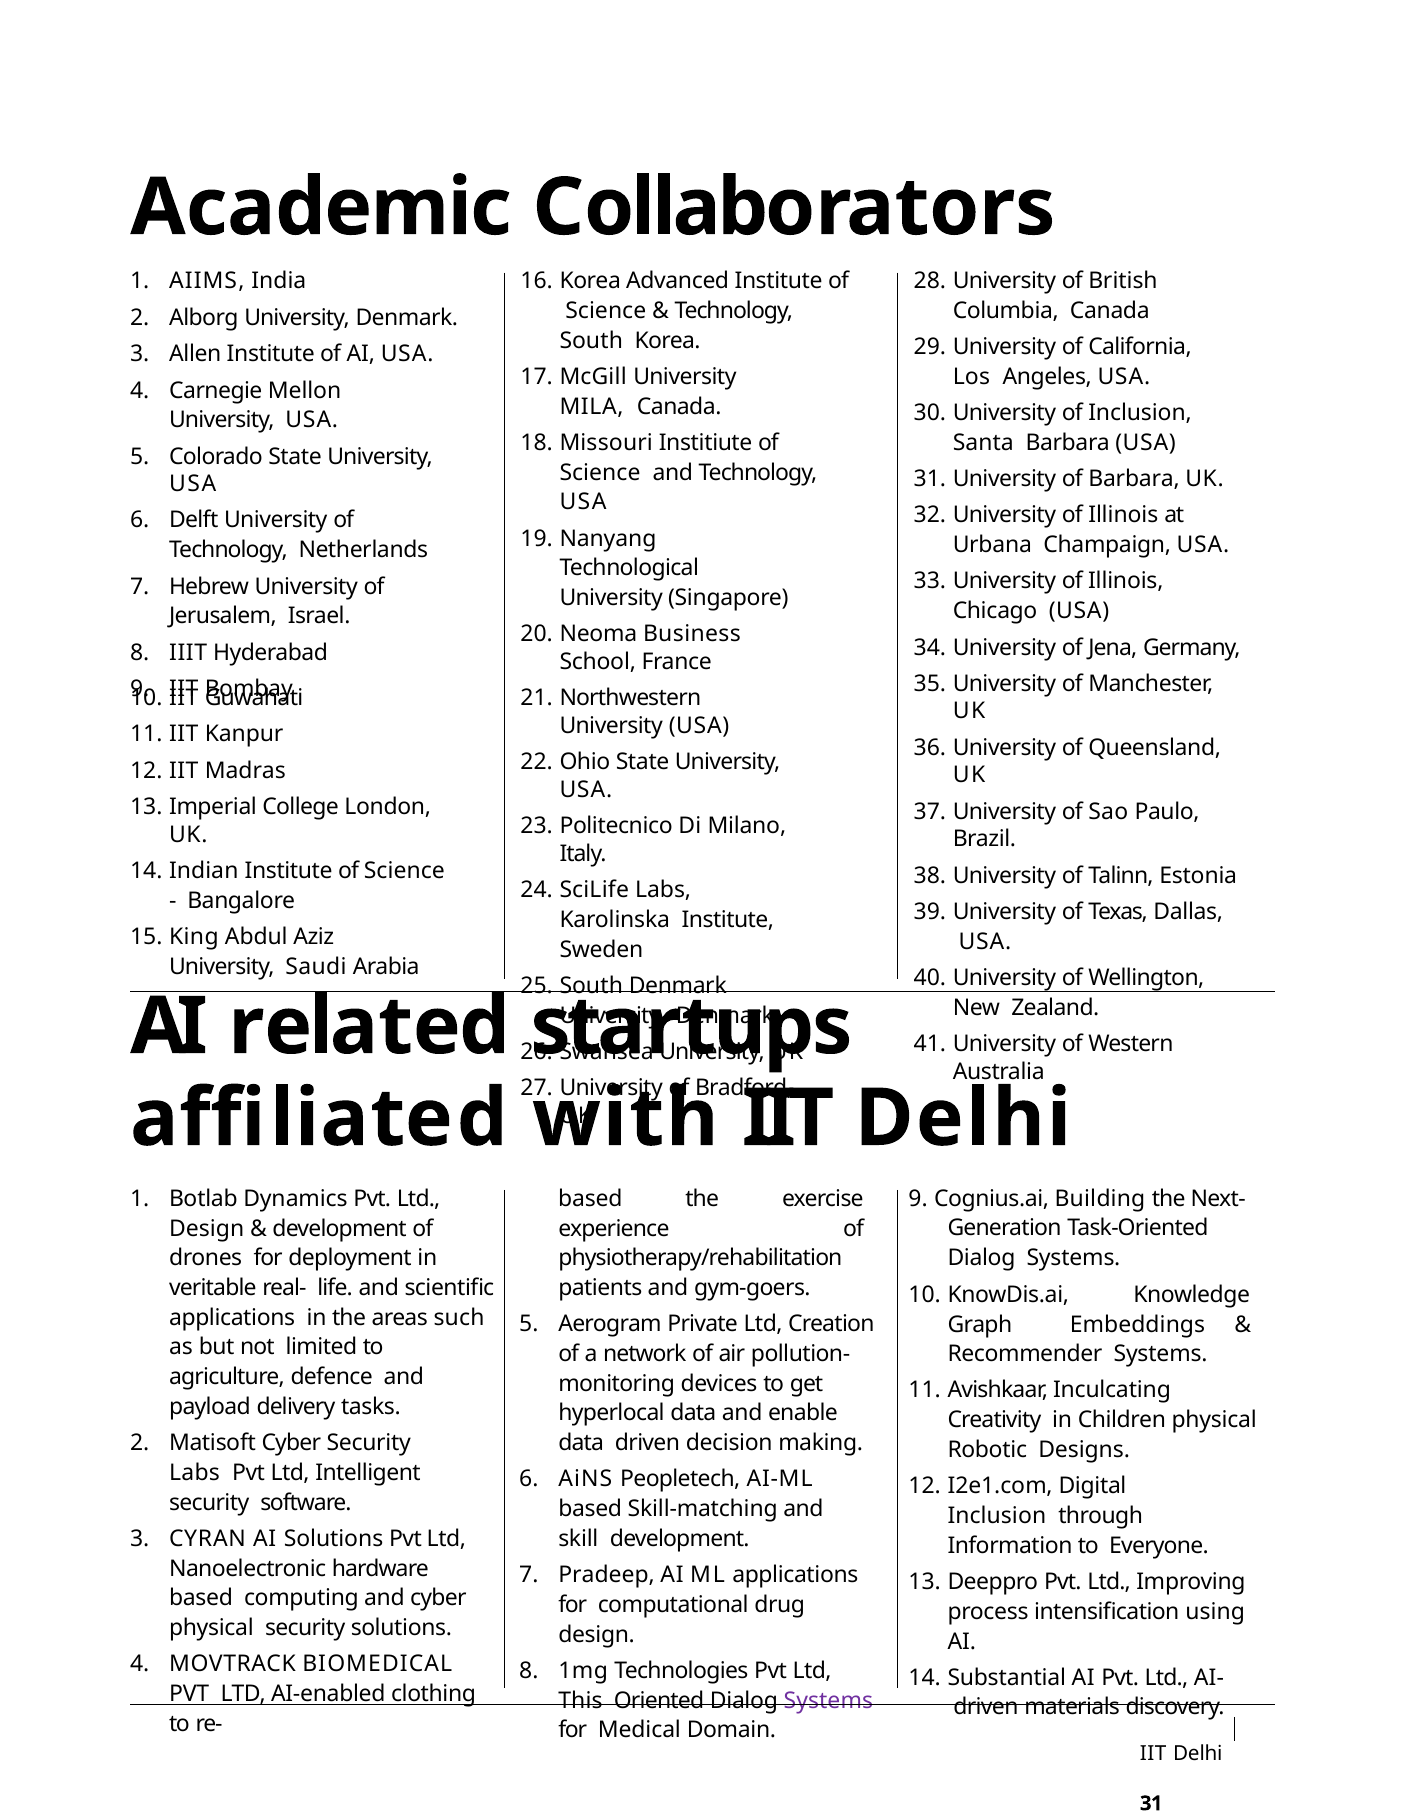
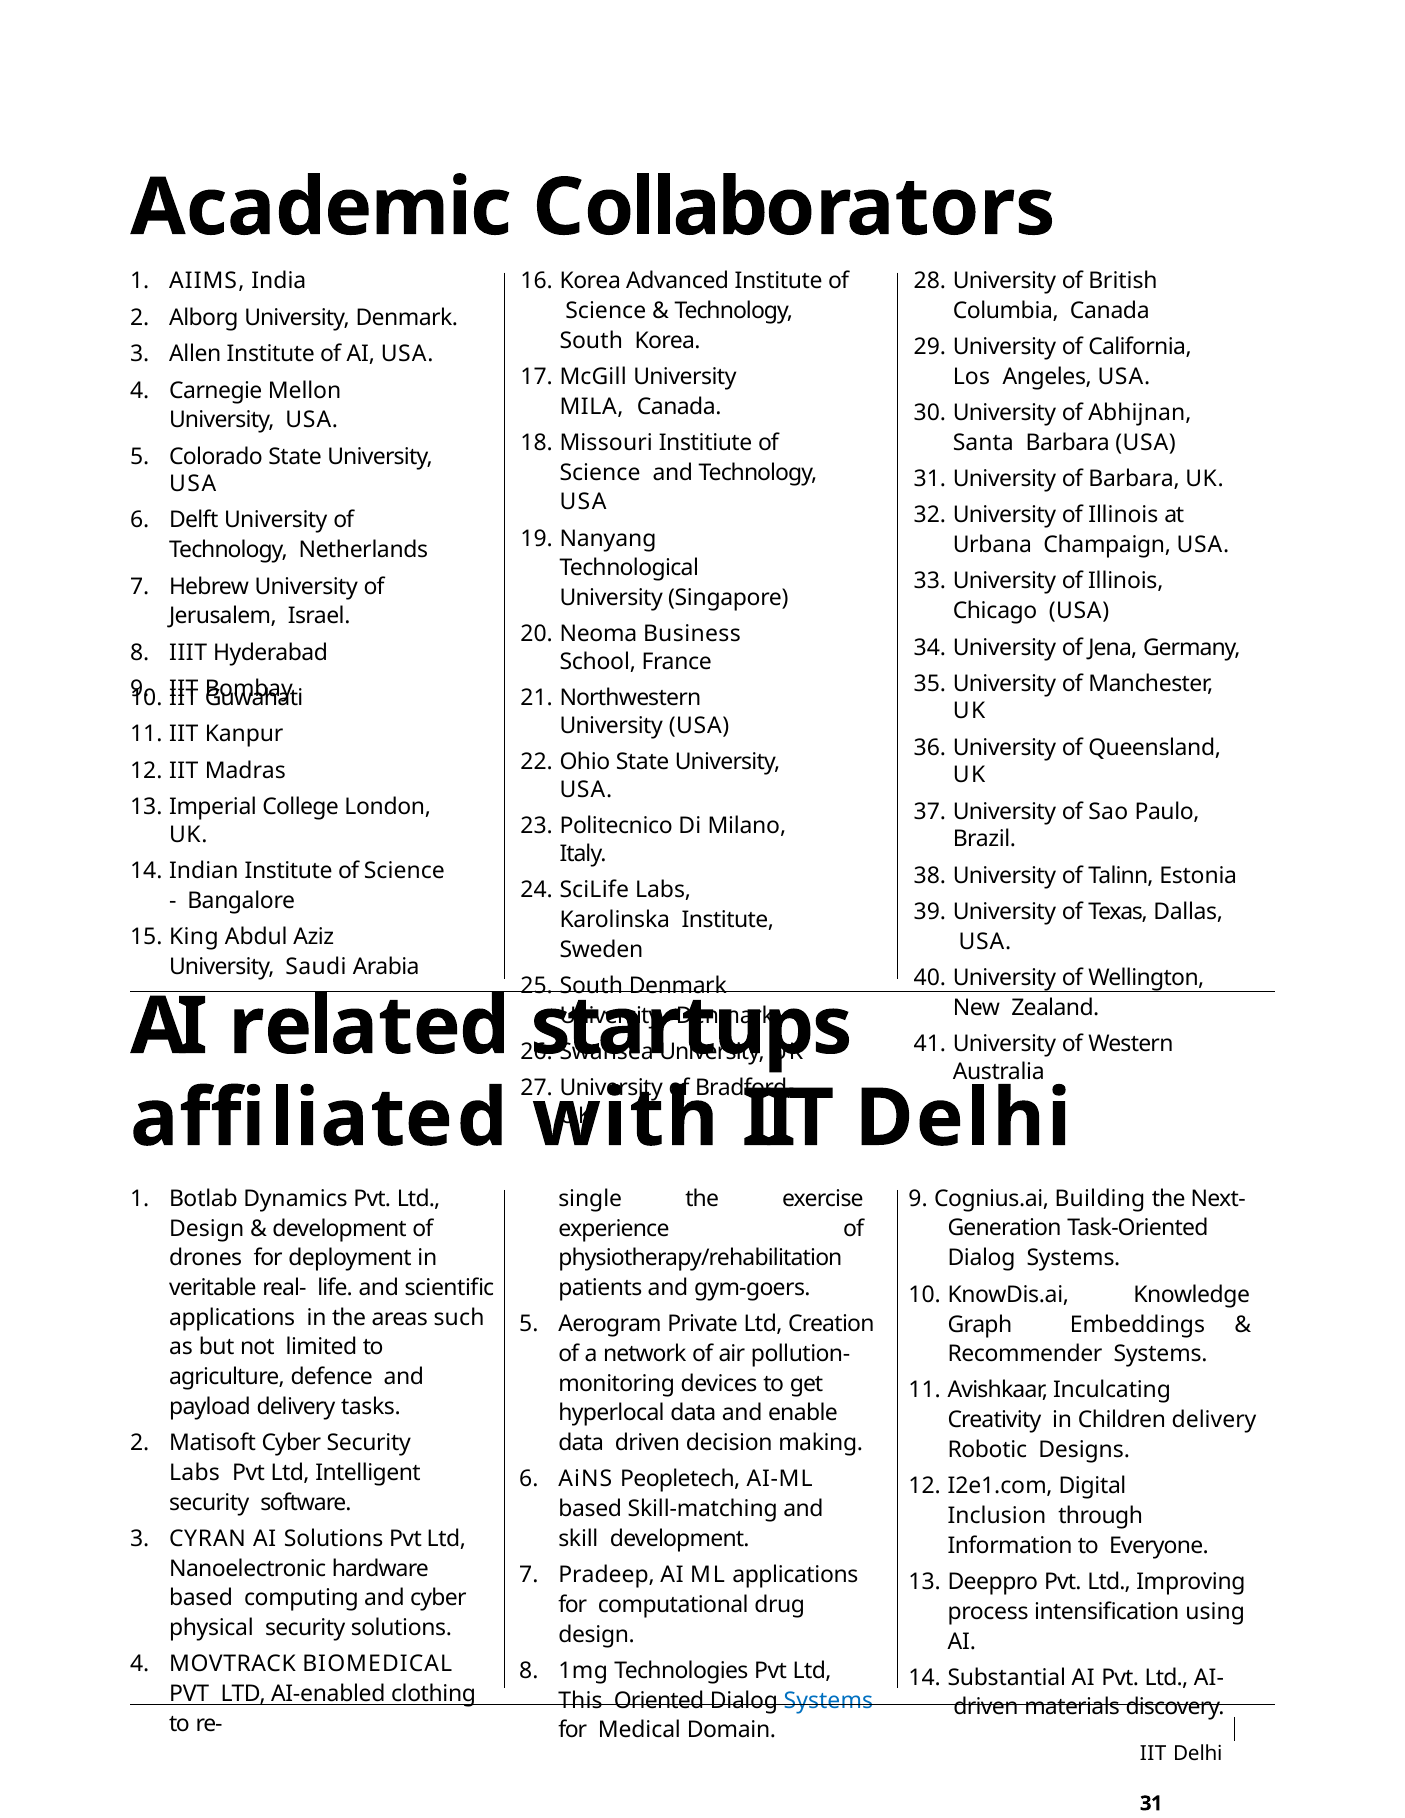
of Inclusion: Inclusion -> Abhijnan (1140, 413)
based: based -> single (590, 1199)
Children physical: physical -> delivery (1214, 1420)
Systems colour: purple -> blue (828, 1701)
